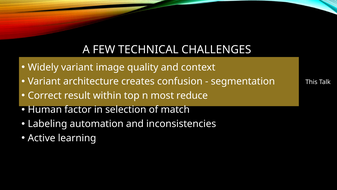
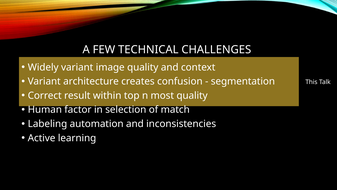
most reduce: reduce -> quality (192, 95)
